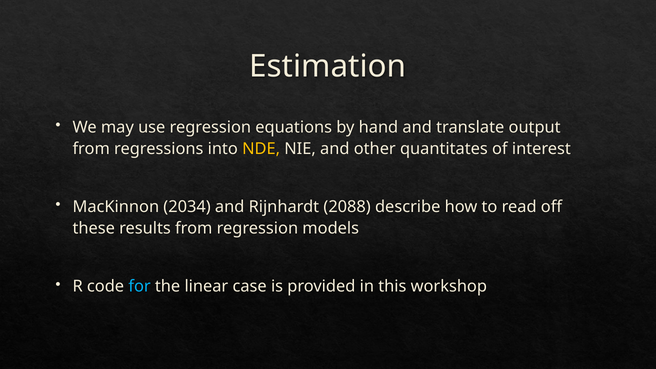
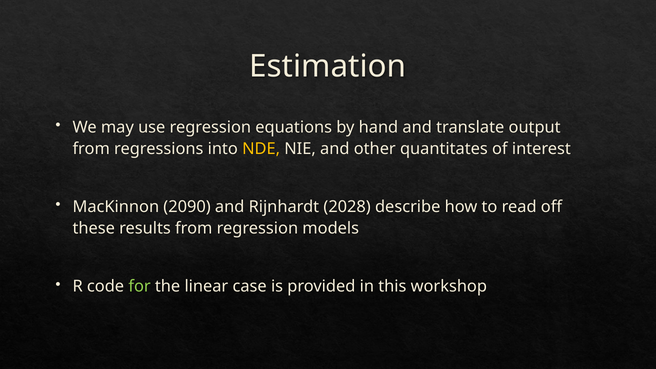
2034: 2034 -> 2090 (187, 207)
2088: 2088 -> 2028 (347, 207)
for colour: light blue -> light green (140, 286)
